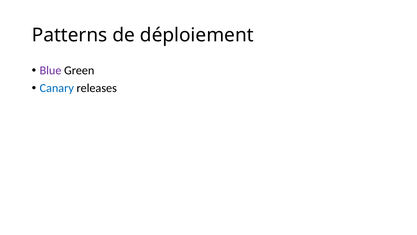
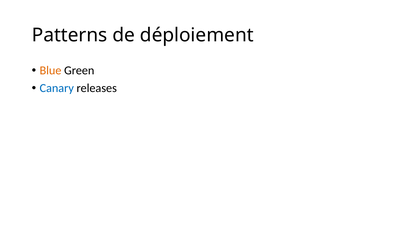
Blue colour: purple -> orange (51, 71)
